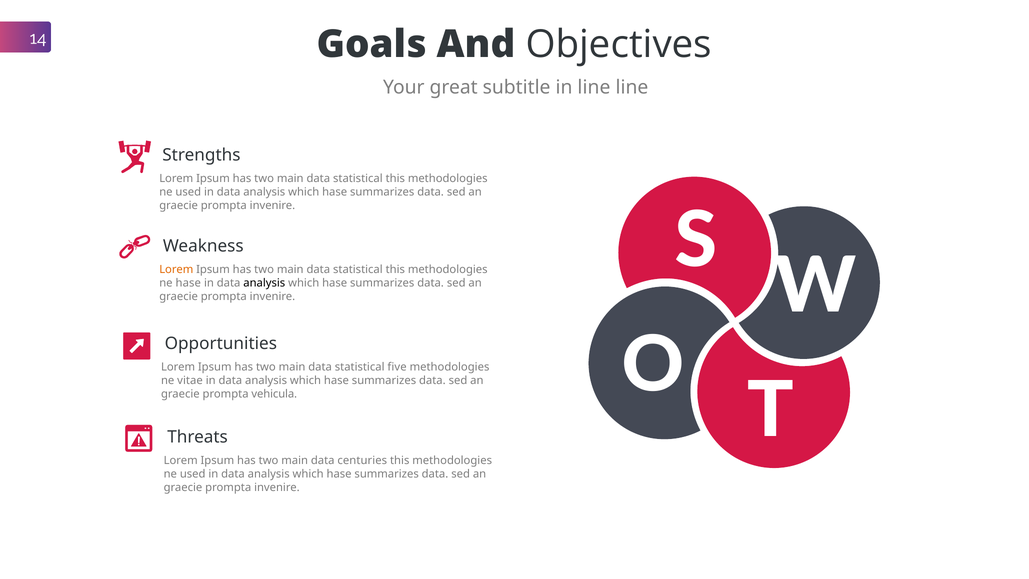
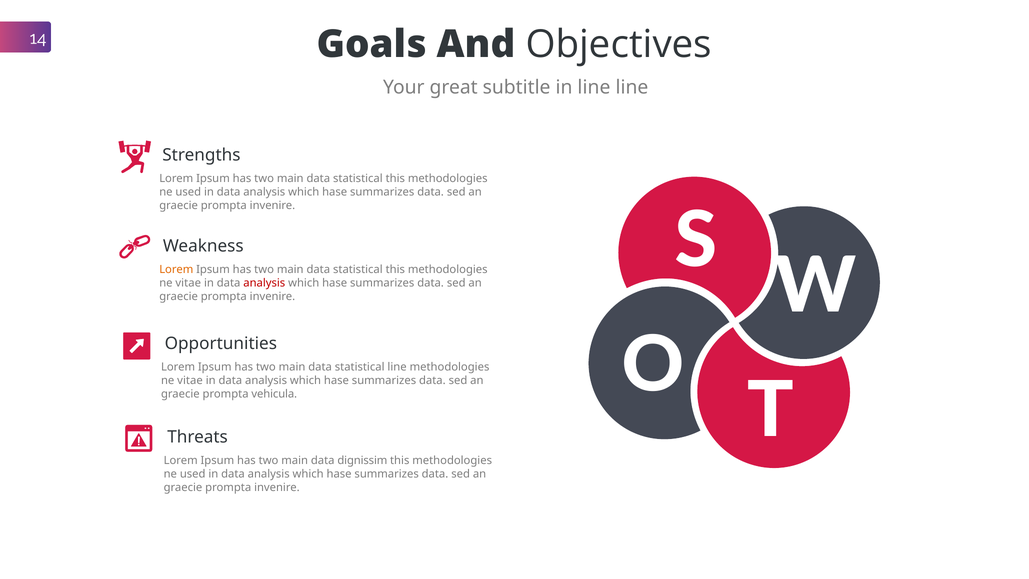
hase: hase -> vitae (188, 283)
analysis colour: black -> red (264, 283)
statistical five: five -> line (397, 367)
centuries: centuries -> dignissim (362, 460)
